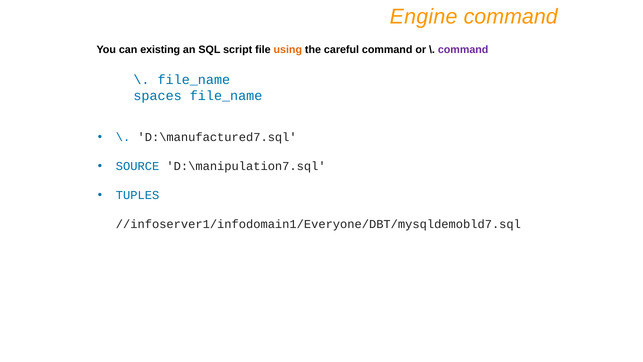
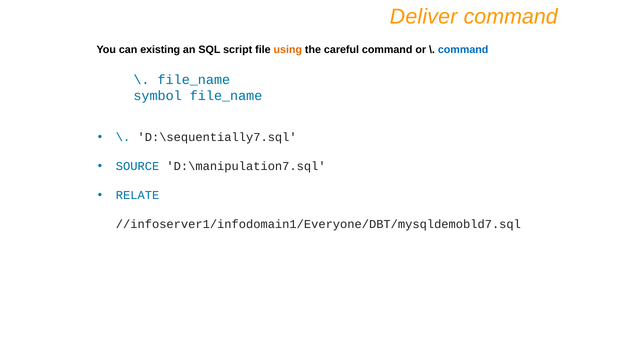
Engine: Engine -> Deliver (424, 17)
command colour: purple -> blue (463, 50)
spaces: spaces -> symbol (158, 96)
D:\manufactured7.sql: D:\manufactured7.sql -> D:\sequentially7.sql (217, 137)
TUPLES: TUPLES -> RELATE (138, 195)
